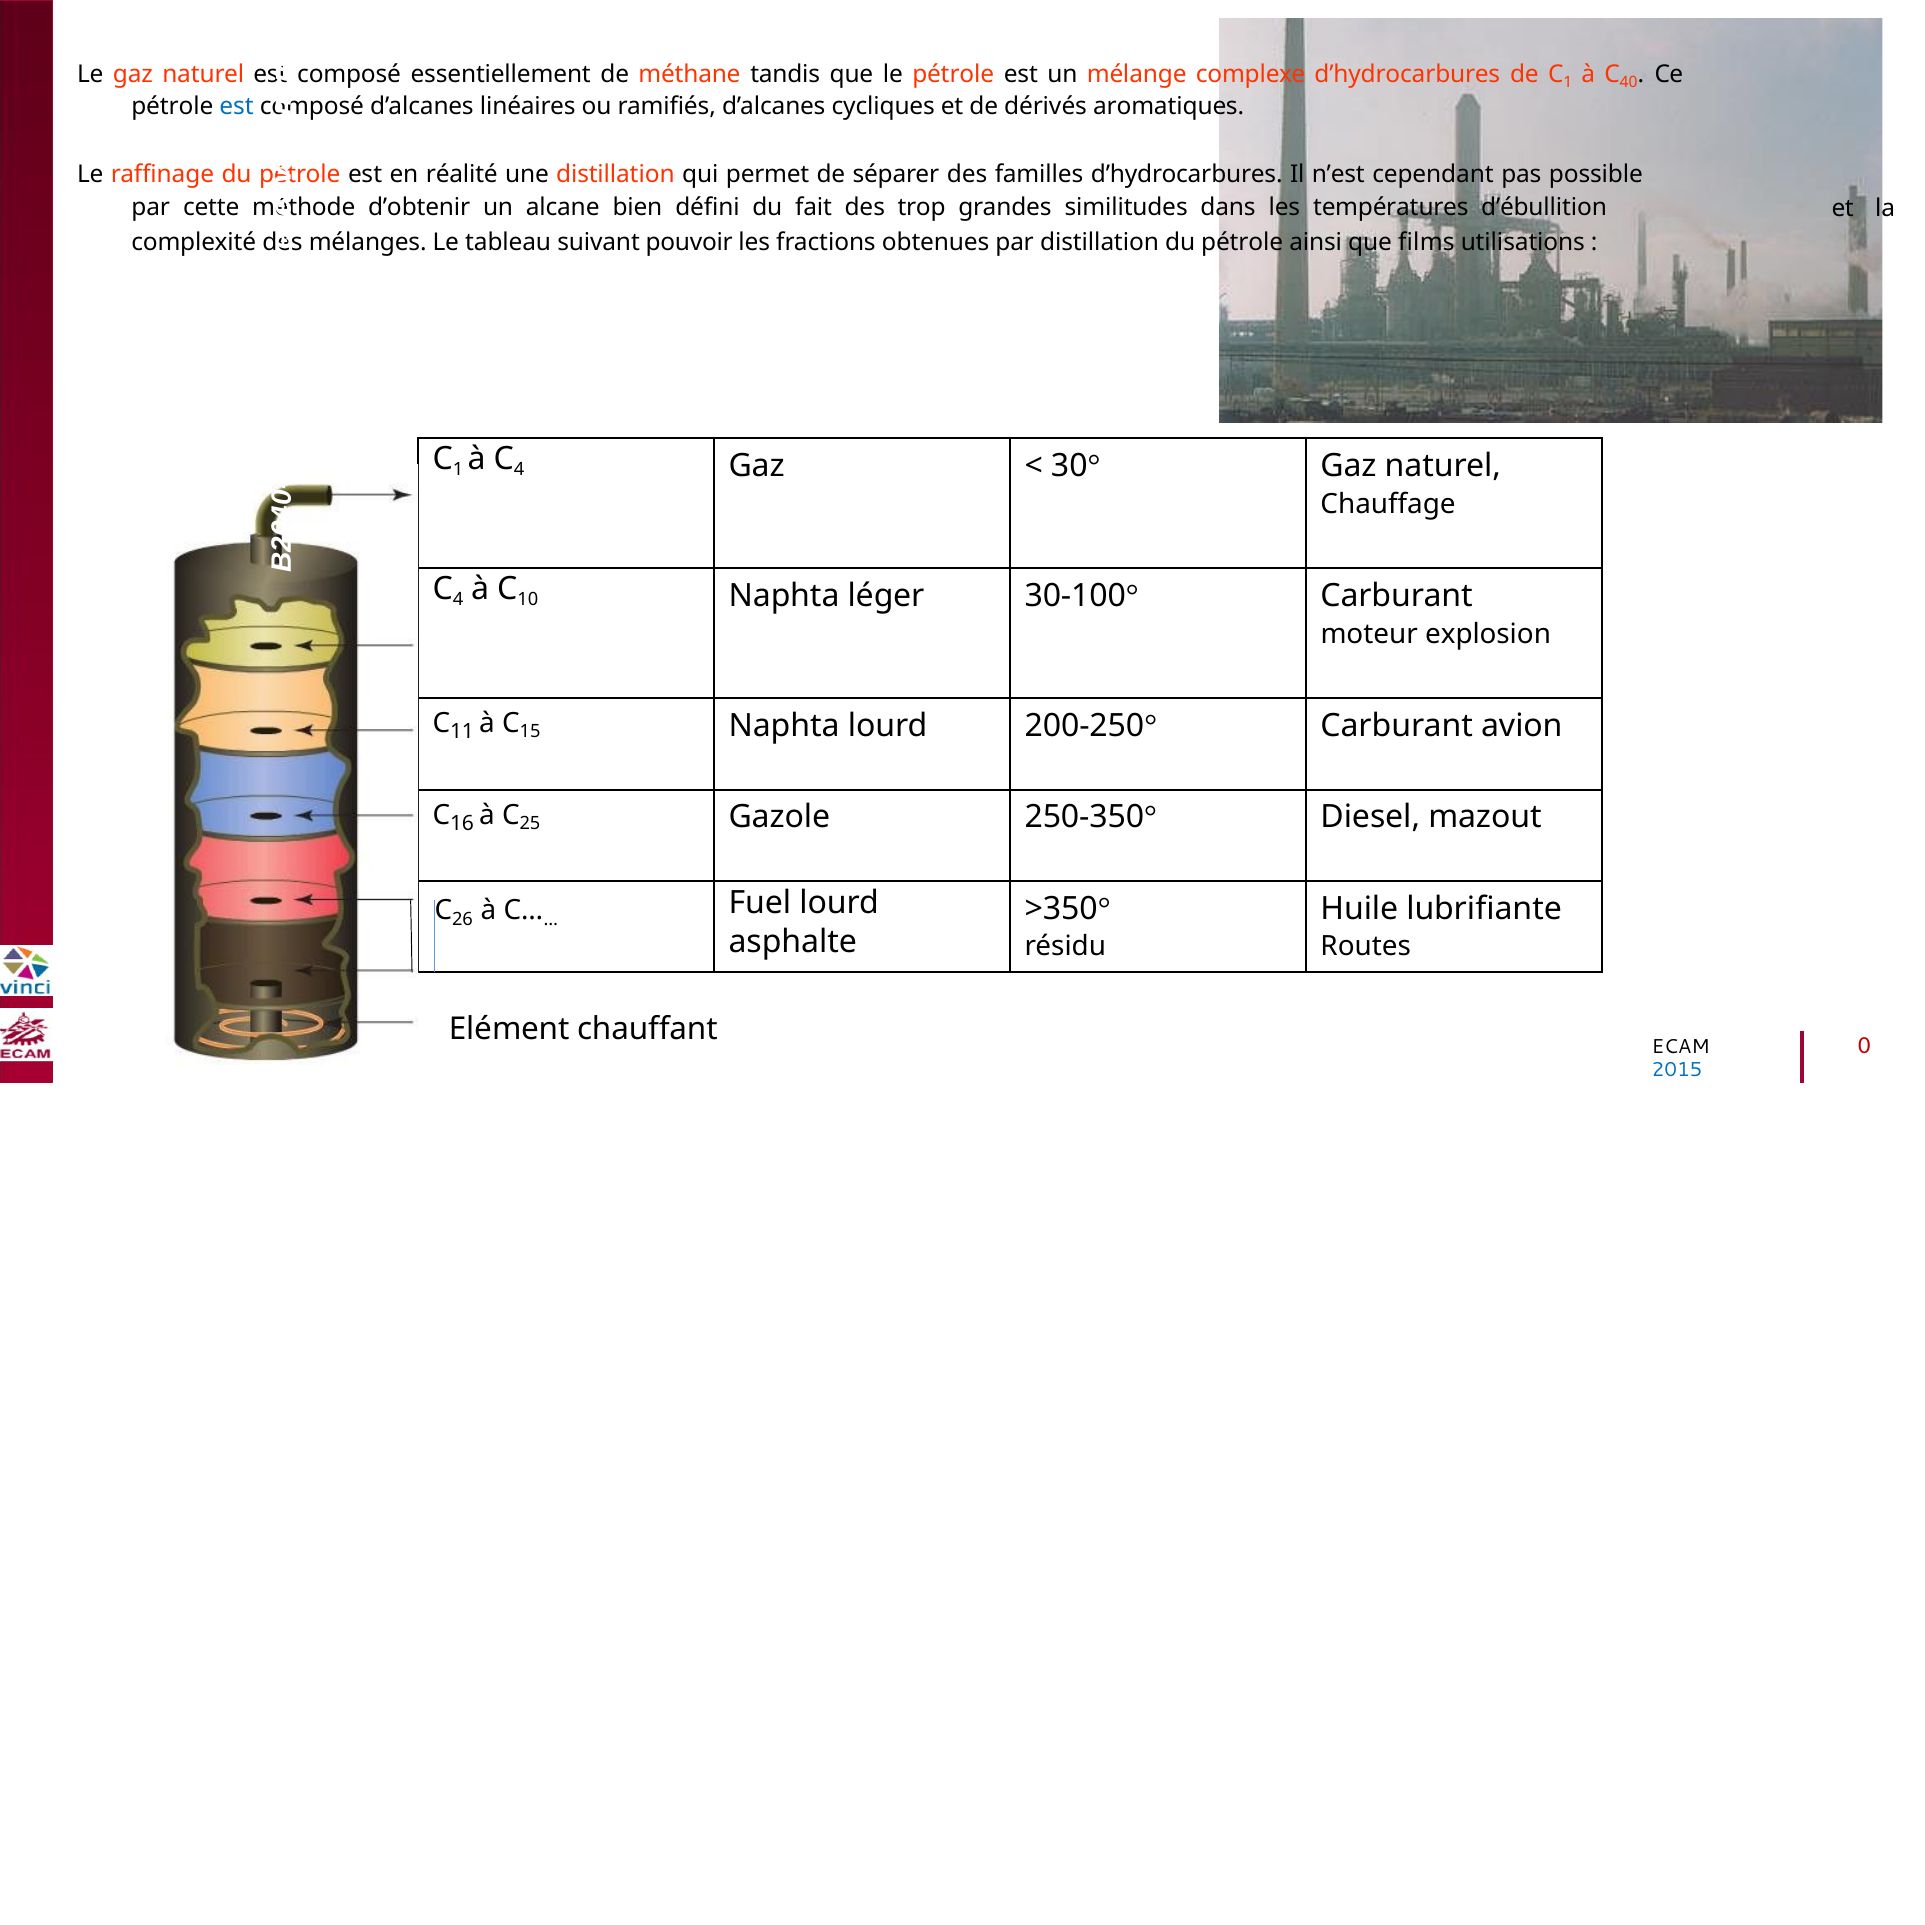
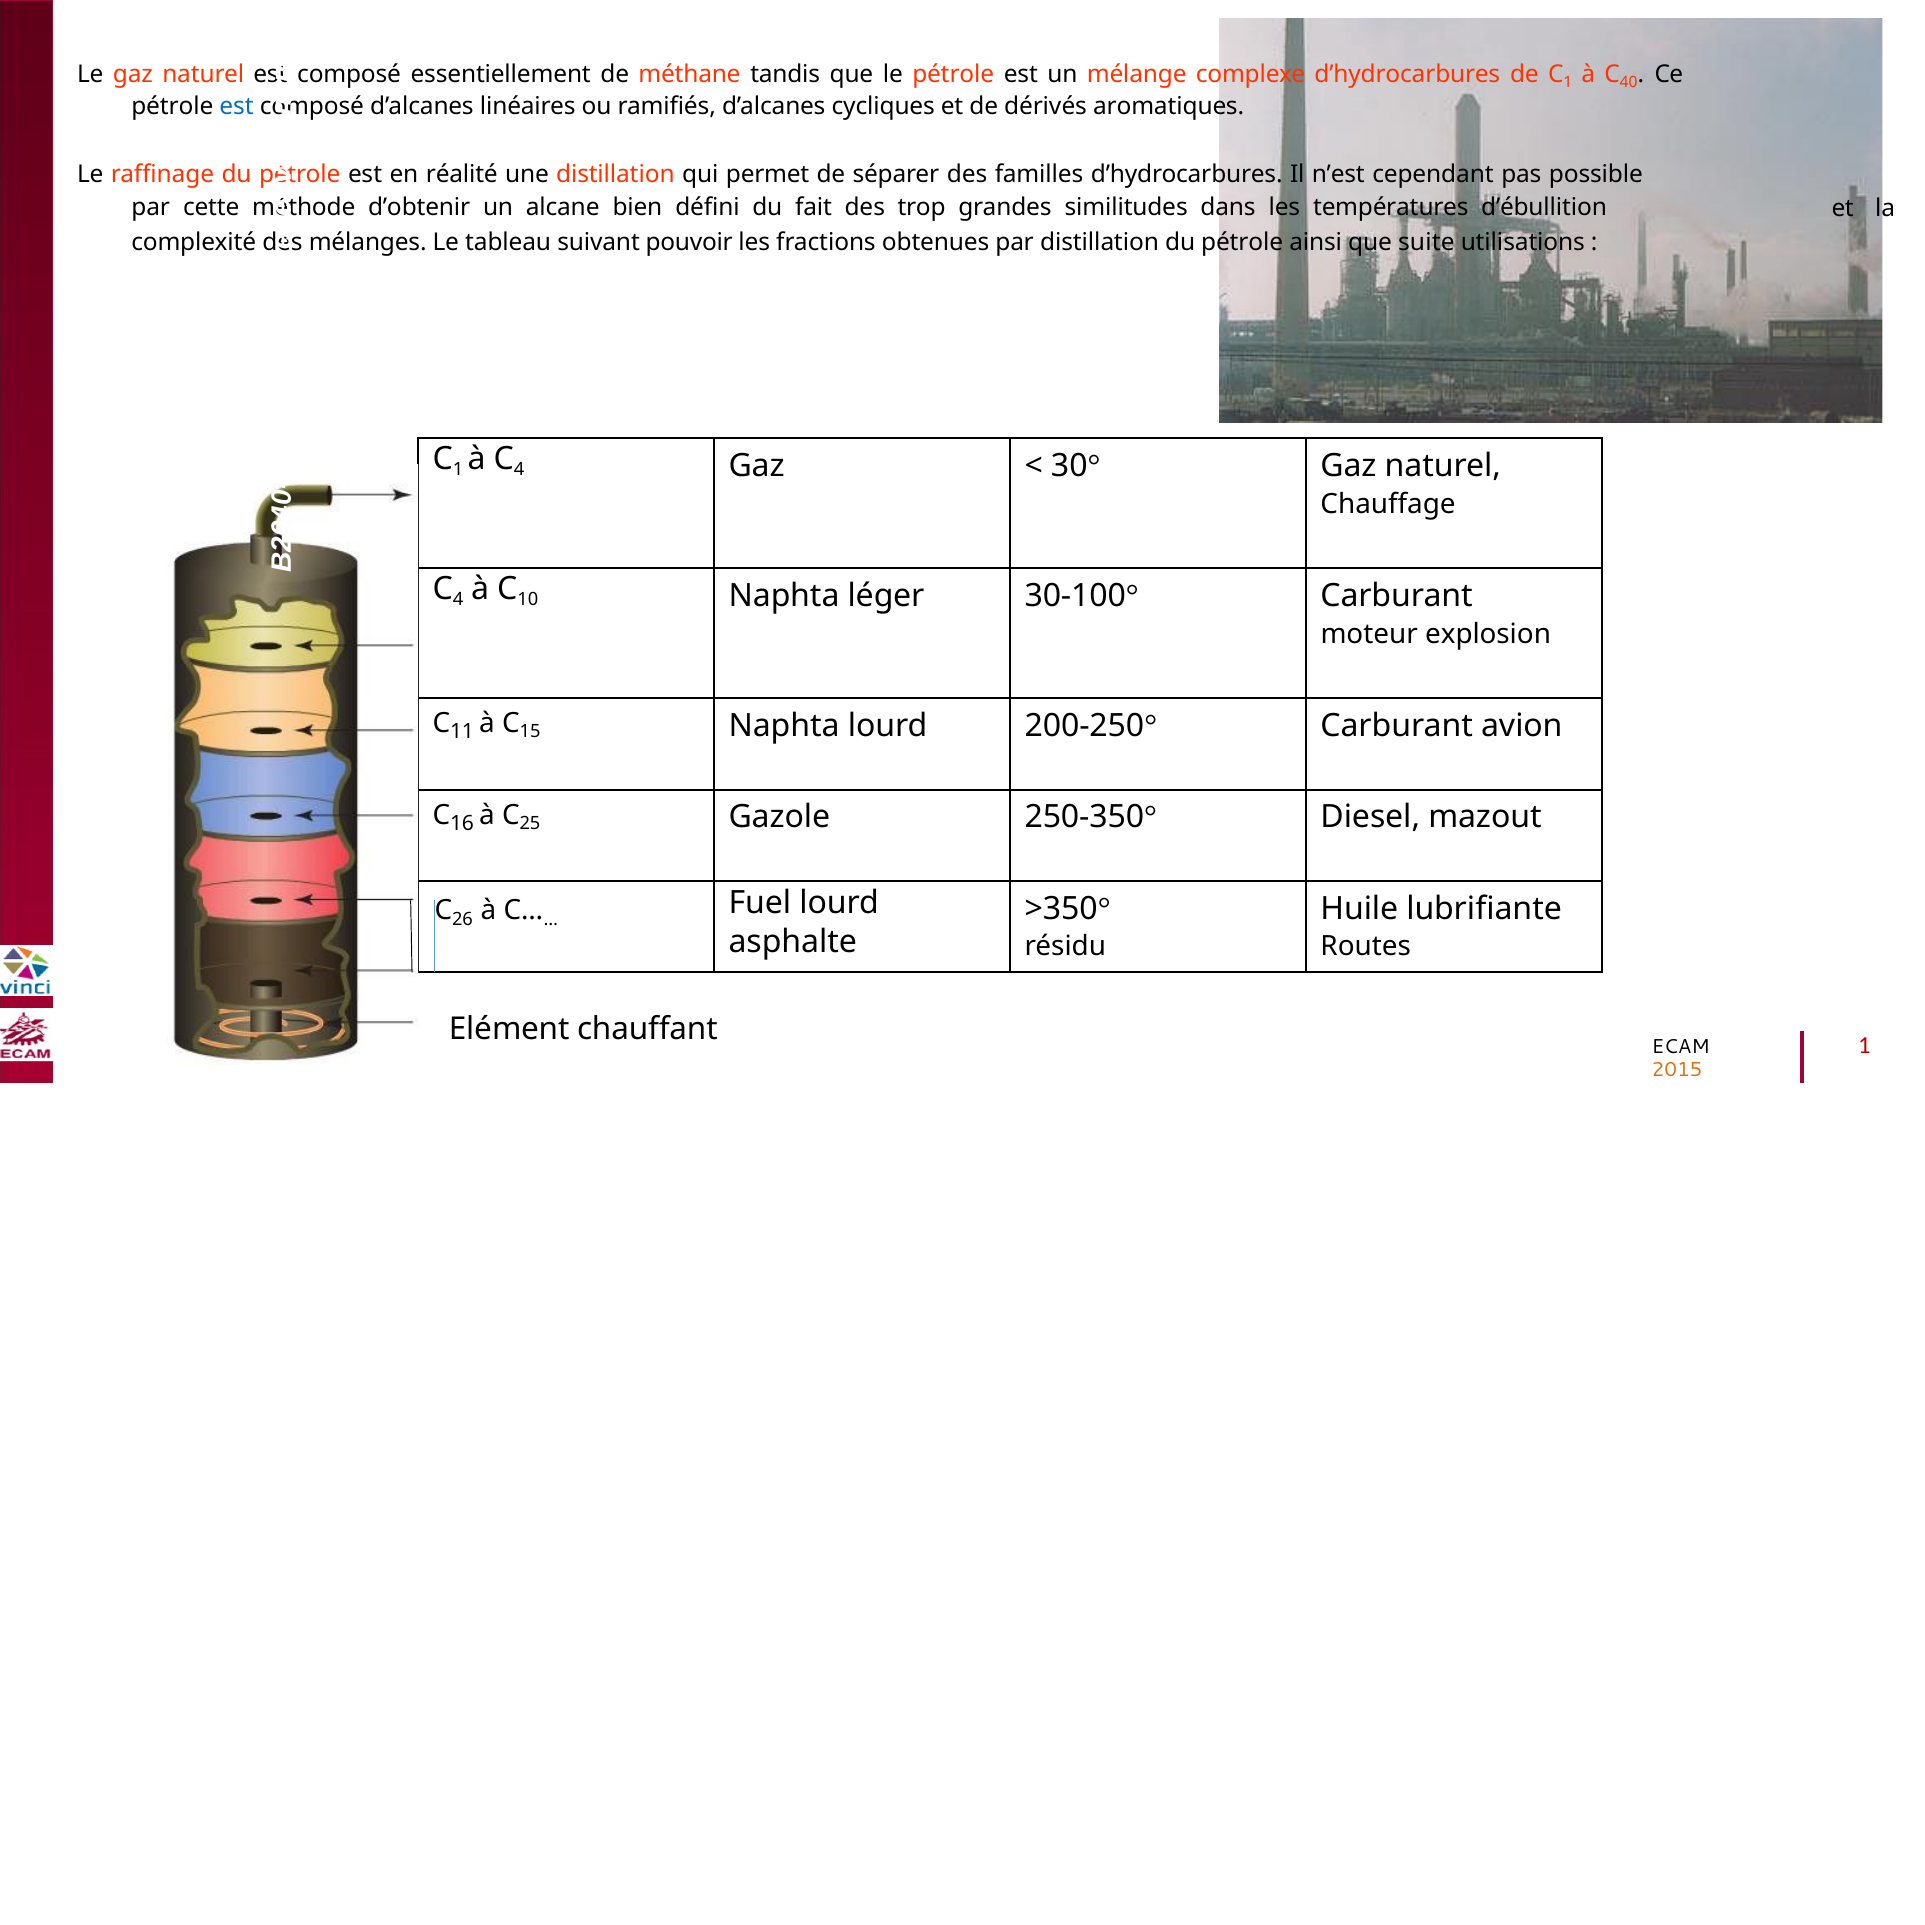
films: films -> suite (1426, 242)
chauffant 0: 0 -> 1 (1864, 1045)
2015 colour: blue -> orange (1677, 1070)
